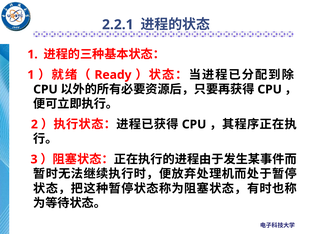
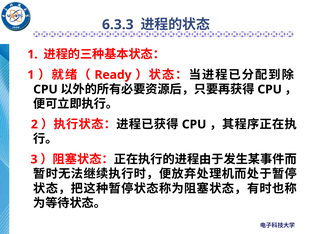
2.2.1: 2.2.1 -> 6.3.3 (118, 25)
